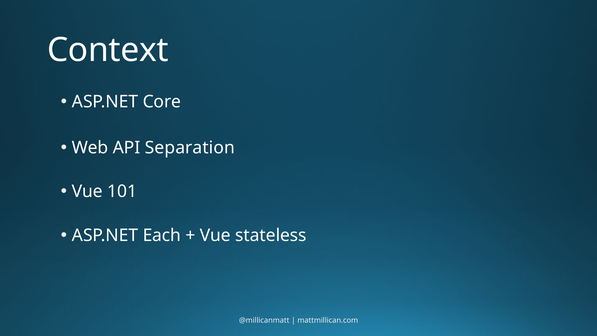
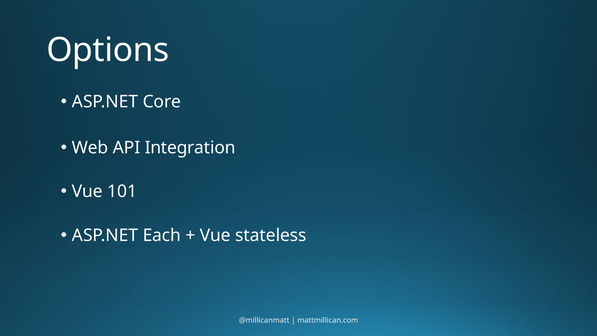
Context: Context -> Options (108, 50)
Separation: Separation -> Integration (190, 148)
